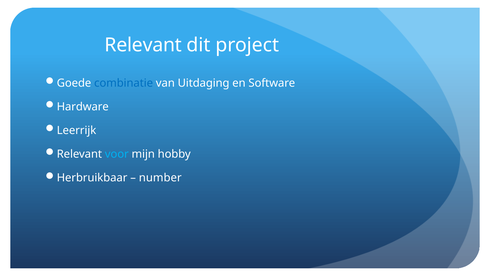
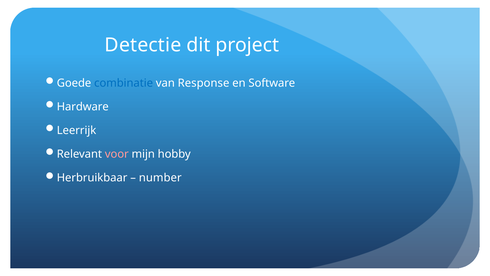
Relevant: Relevant -> Detectie (143, 45)
Uitdaging: Uitdaging -> Response (204, 83)
voor colour: light blue -> pink (117, 154)
